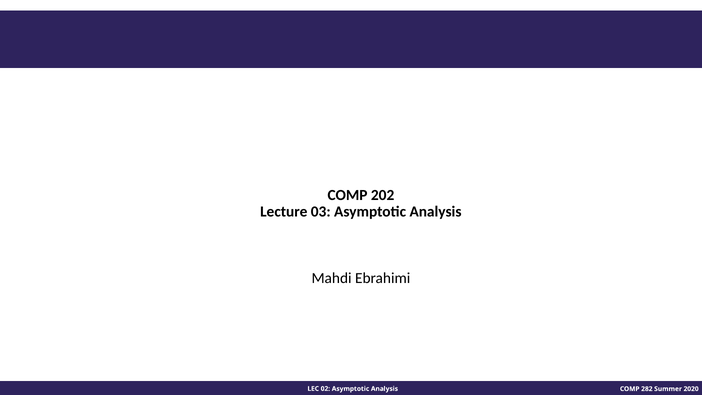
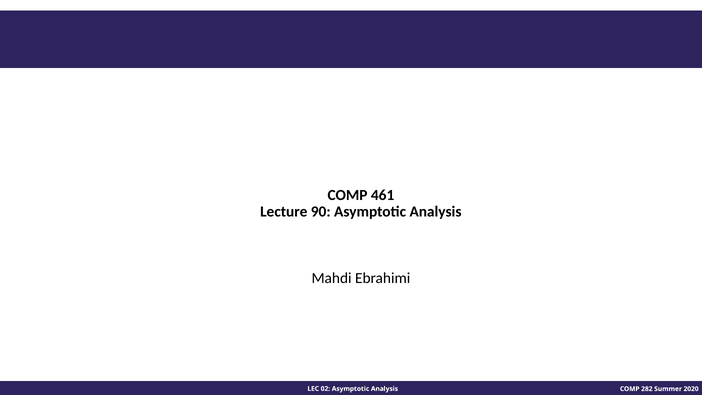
202: 202 -> 461 (383, 195)
03: 03 -> 90 (321, 212)
